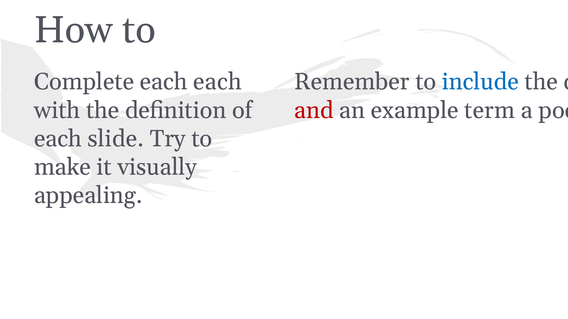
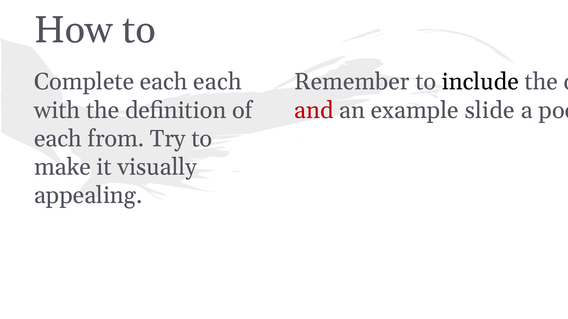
include colour: blue -> black (480, 82)
term: term -> slide (490, 110)
slide: slide -> from (116, 139)
